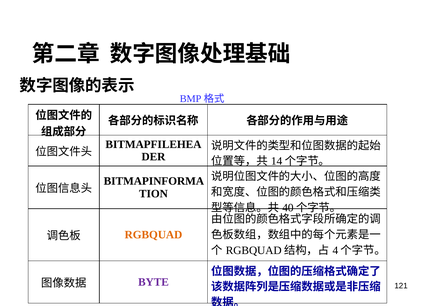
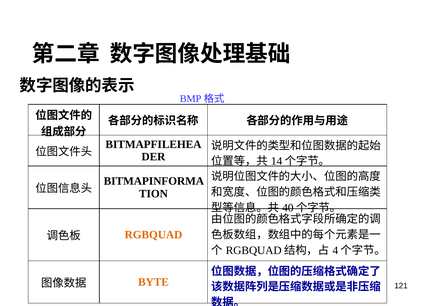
BYTE colour: purple -> orange (153, 282)
